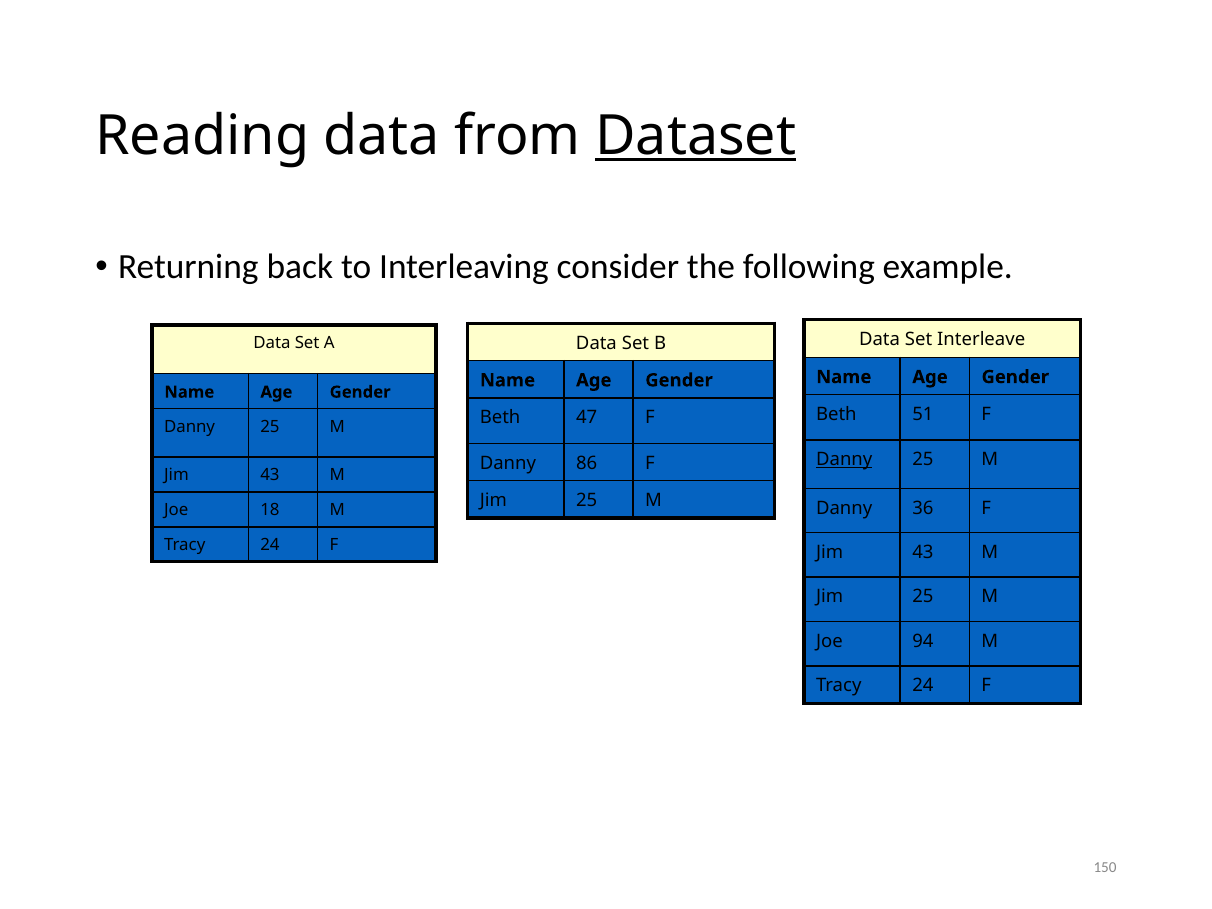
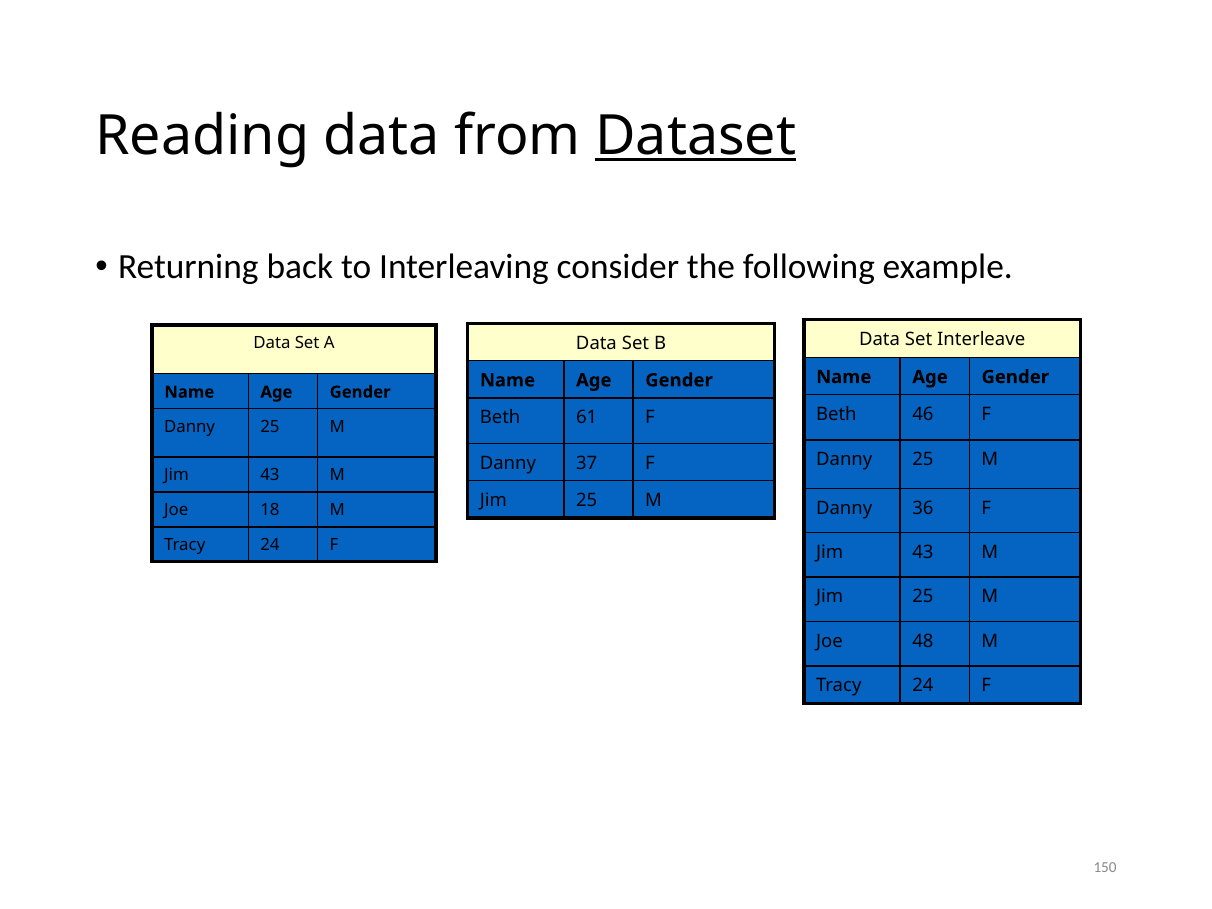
51: 51 -> 46 (923, 414)
47: 47 -> 61 (587, 418)
Danny underline: present -> none (844, 460)
86: 86 -> 37 (587, 463)
94: 94 -> 48 (923, 641)
